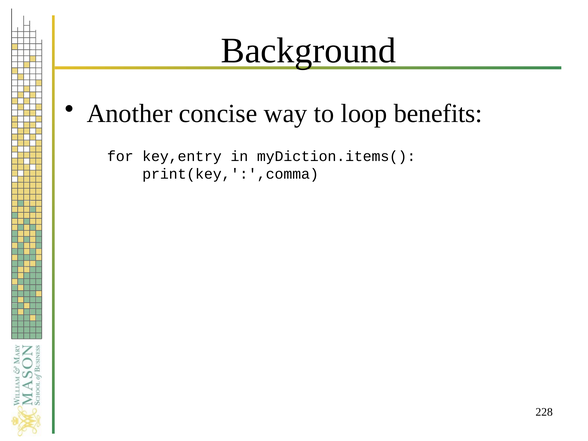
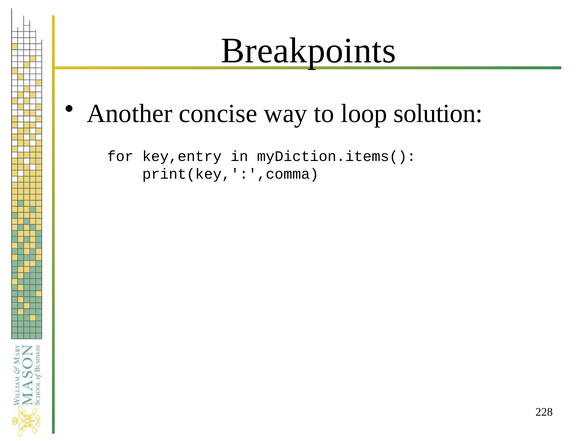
Background: Background -> Breakpoints (308, 51)
benefits: benefits -> solution (438, 114)
